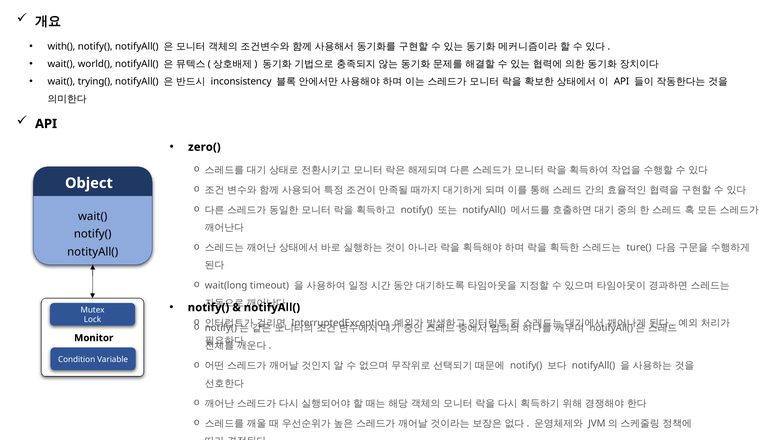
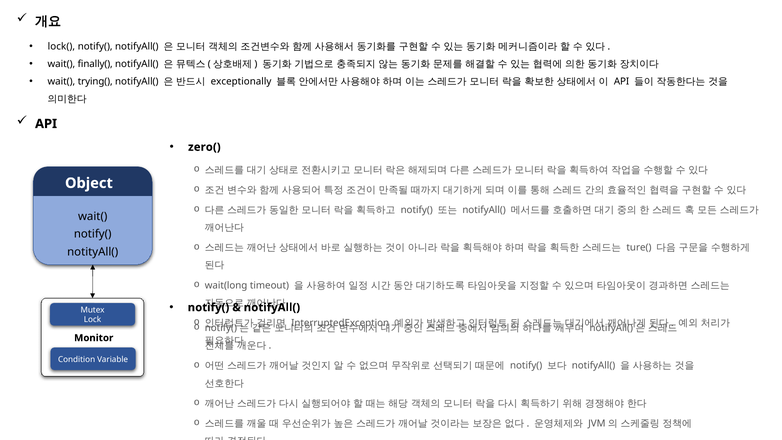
with(: with( -> lock( (61, 46)
world(: world( -> finally( (95, 64)
inconsistency: inconsistency -> exceptionally (241, 82)
